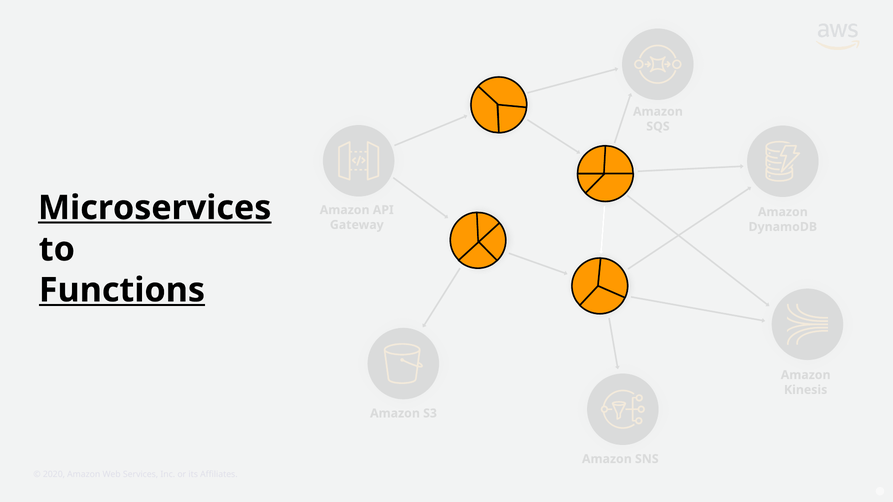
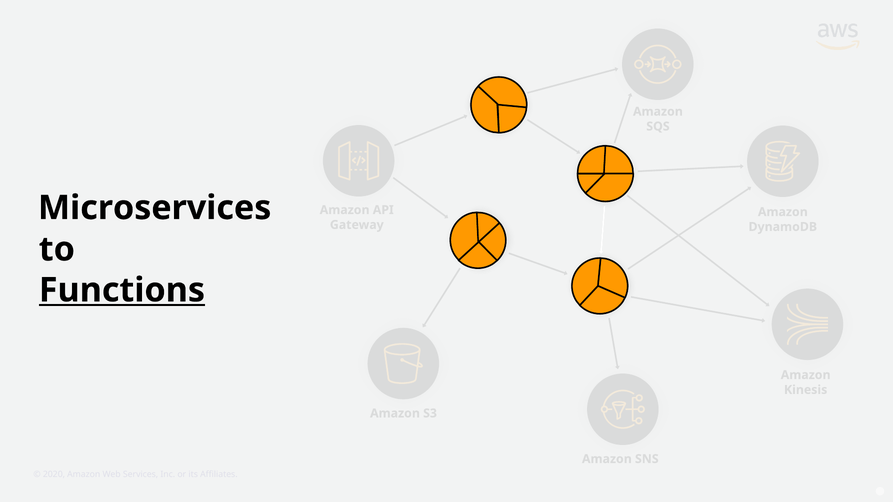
Microservices underline: present -> none (155, 208)
